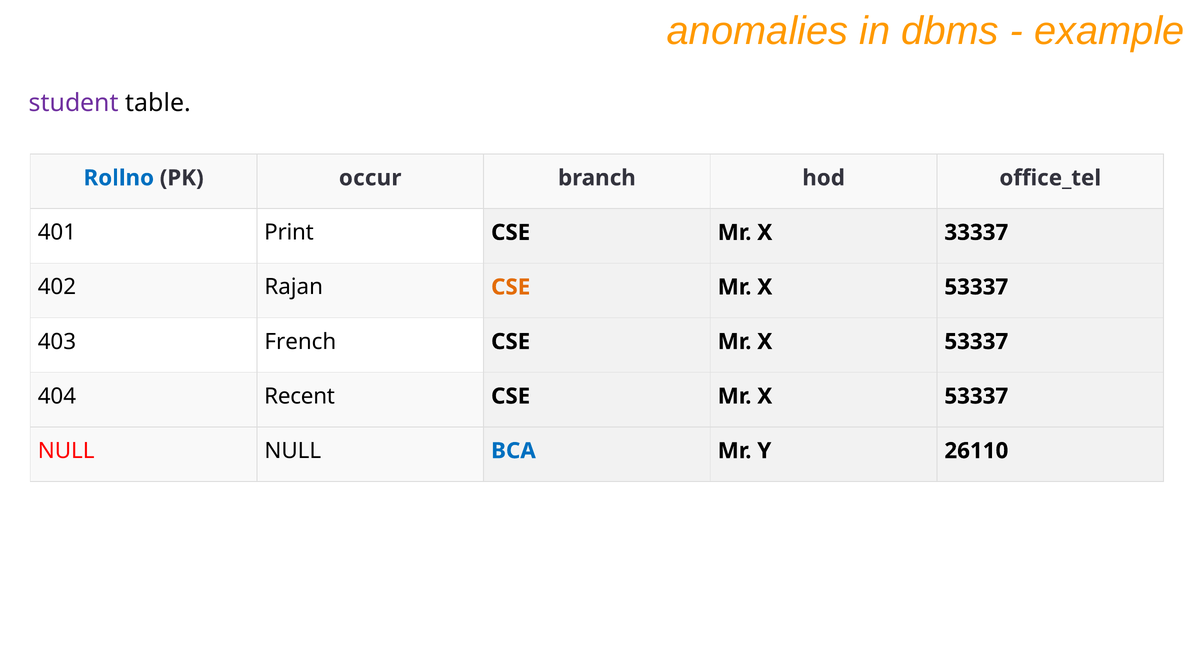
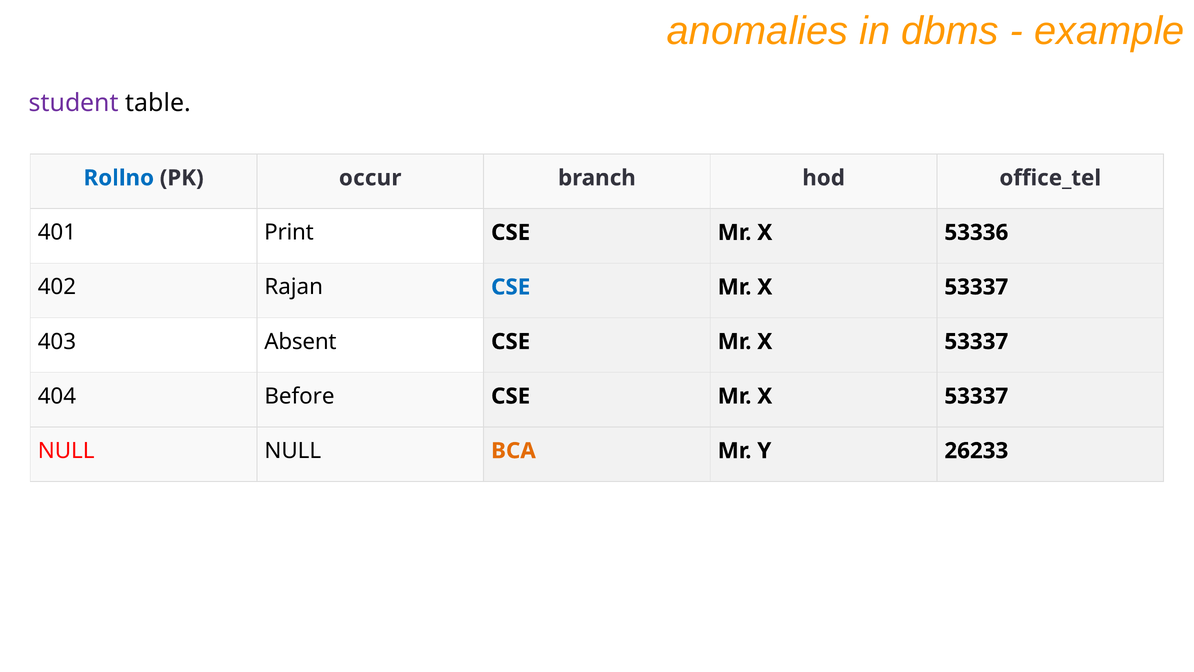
33337: 33337 -> 53336 (976, 232)
CSE colour: orange -> blue (511, 287)
French: French -> Absent (300, 341)
Recent: Recent -> Before (299, 396)
BCA colour: blue -> orange (513, 451)
26110: 26110 -> 26233 (976, 451)
